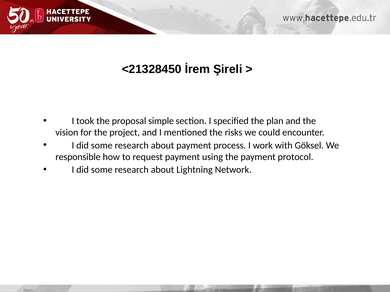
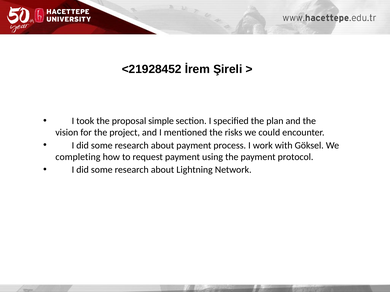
<21328450: <21328450 -> <21928452 (152, 69)
responsible: responsible -> completing (78, 157)
